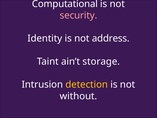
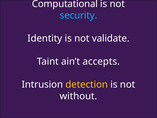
security colour: pink -> light blue (78, 15)
address: address -> validate (111, 38)
storage: storage -> accepts (101, 61)
